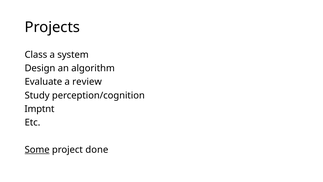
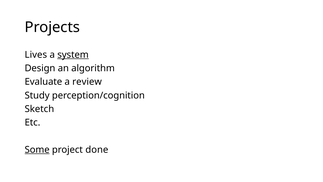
Class: Class -> Lives (36, 55)
system underline: none -> present (73, 55)
Imptnt: Imptnt -> Sketch (39, 109)
